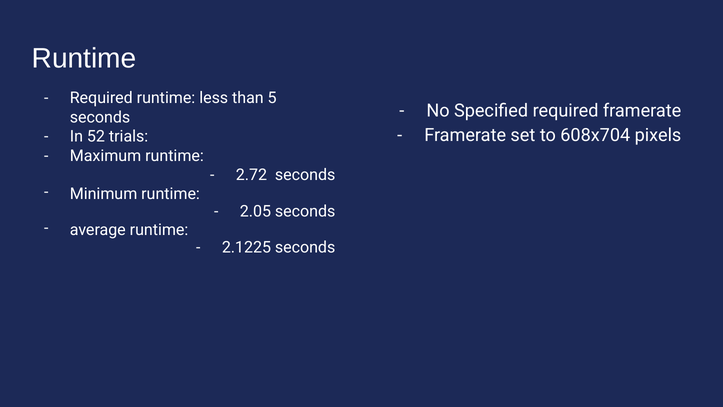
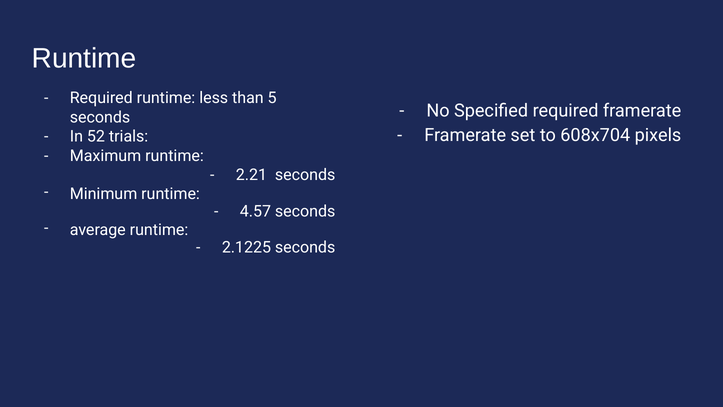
2.72: 2.72 -> 2.21 (251, 175)
2.05: 2.05 -> 4.57 (255, 211)
